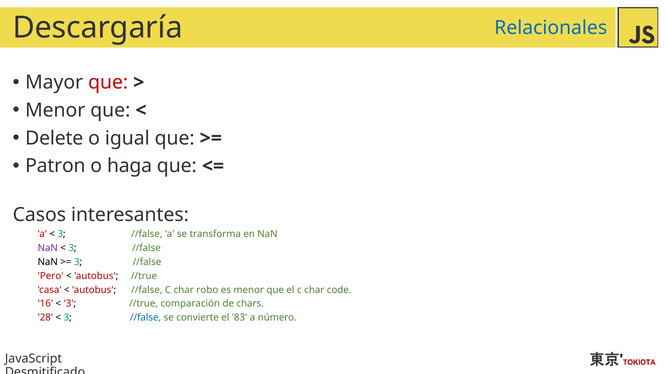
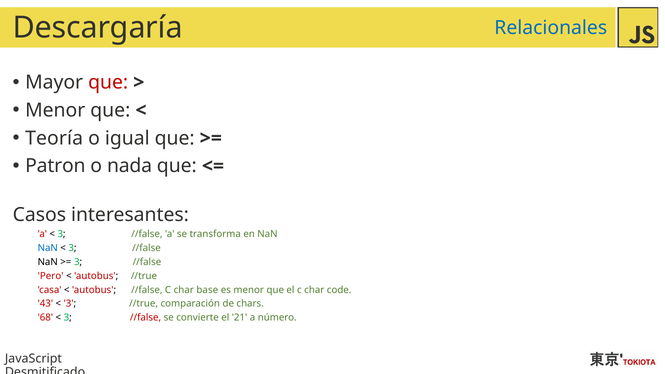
Delete: Delete -> Teoría (54, 138)
haga: haga -> nada (130, 166)
NaN colour: purple -> blue (48, 248)
robo: robo -> base (207, 290)
16: 16 -> 43 (45, 304)
28: 28 -> 68 (45, 318)
//false colour: blue -> red (146, 318)
83: 83 -> 21 (240, 318)
